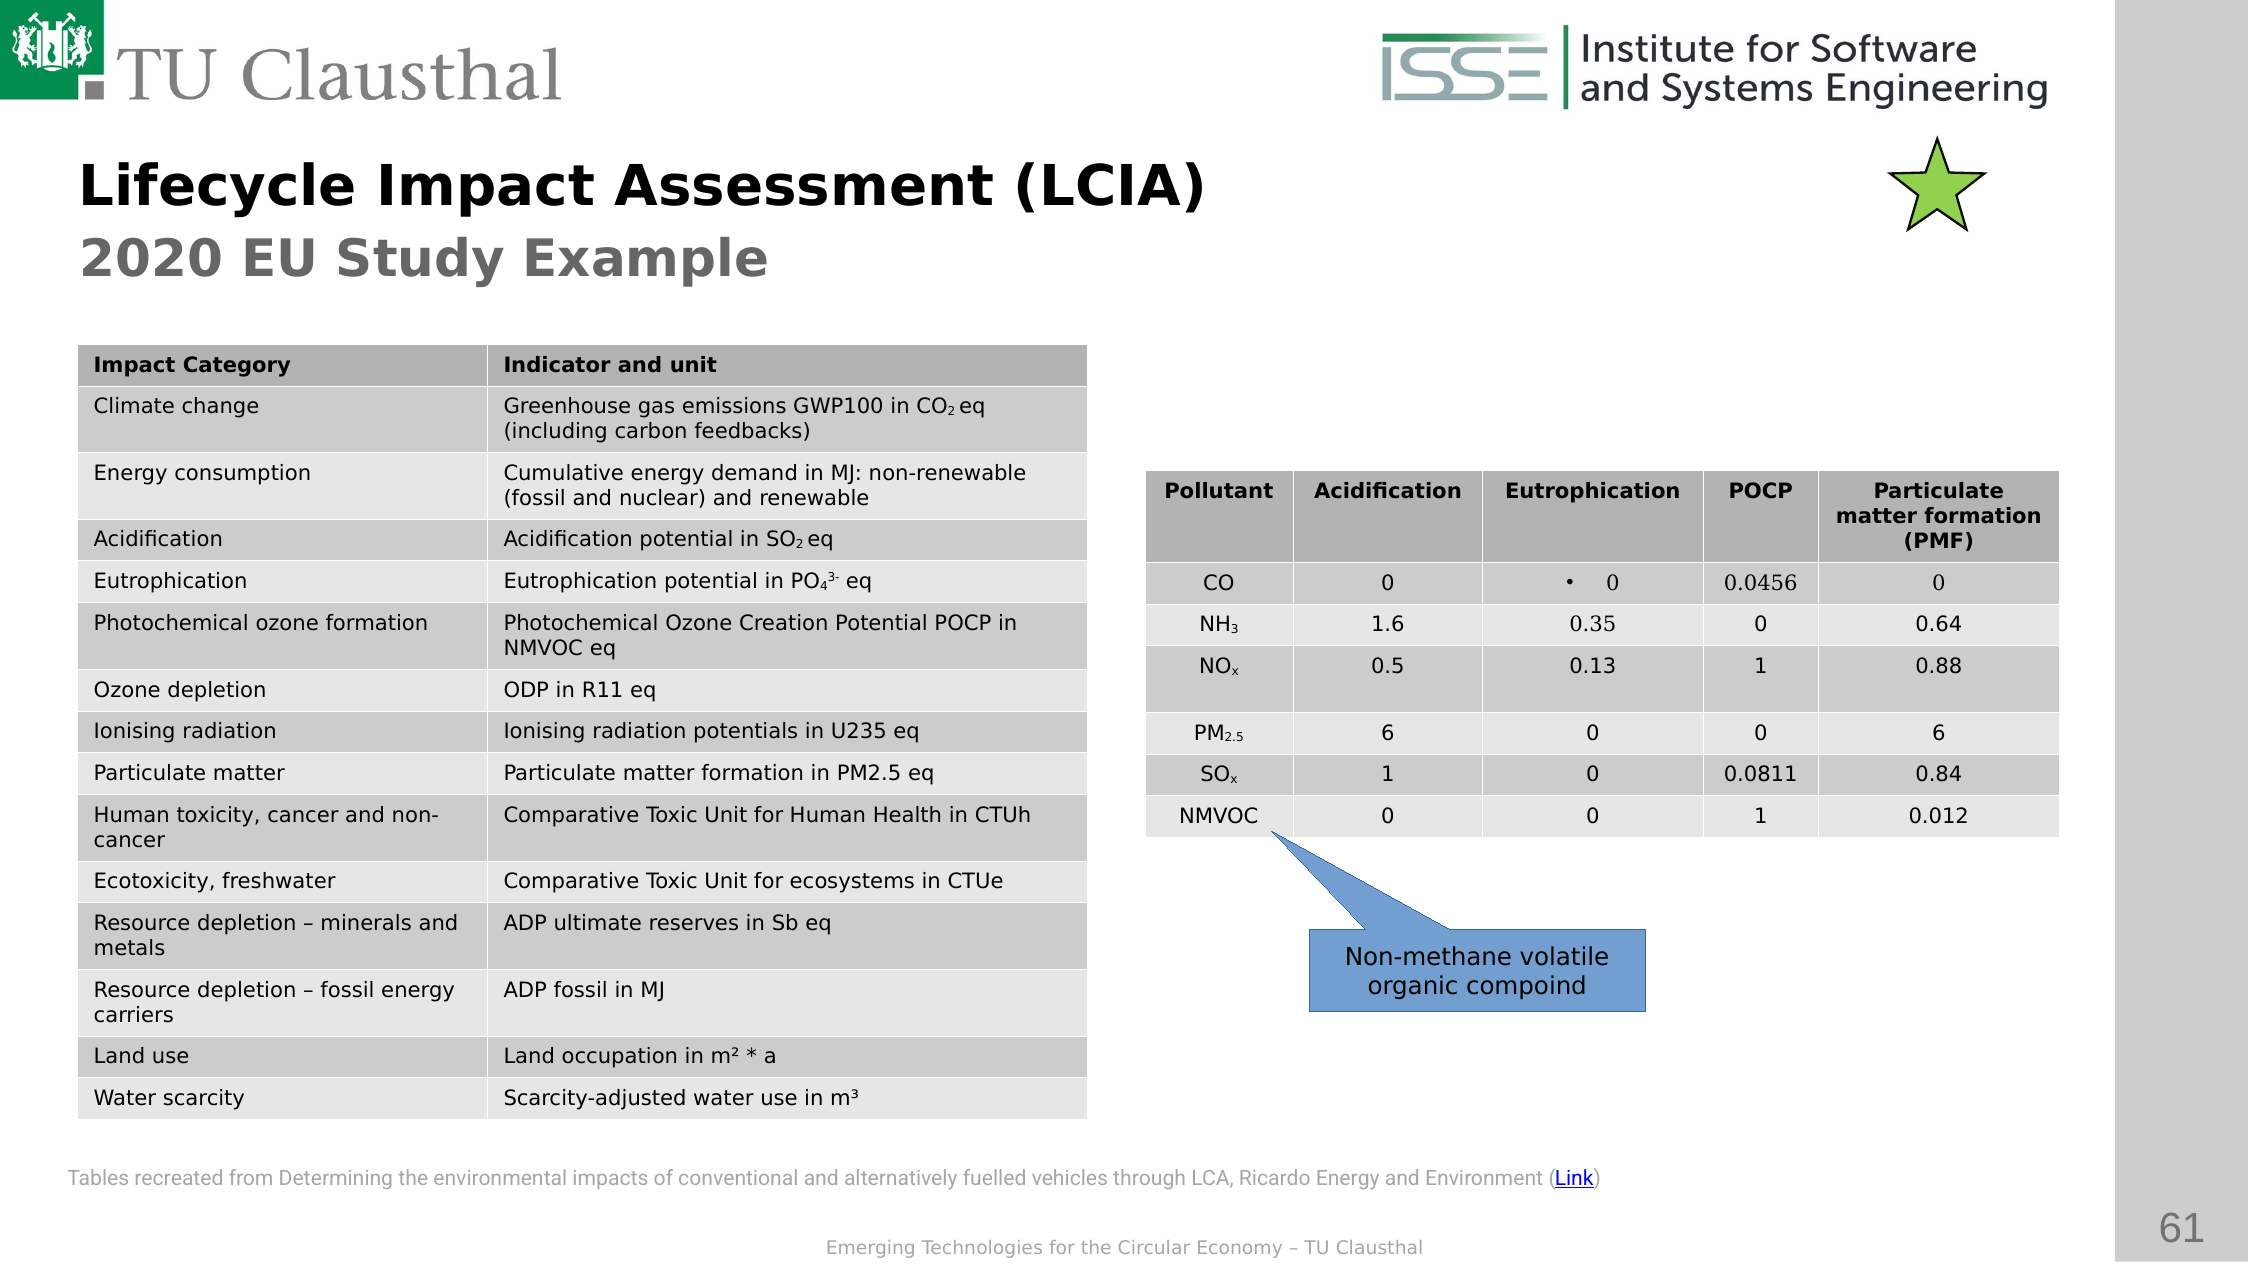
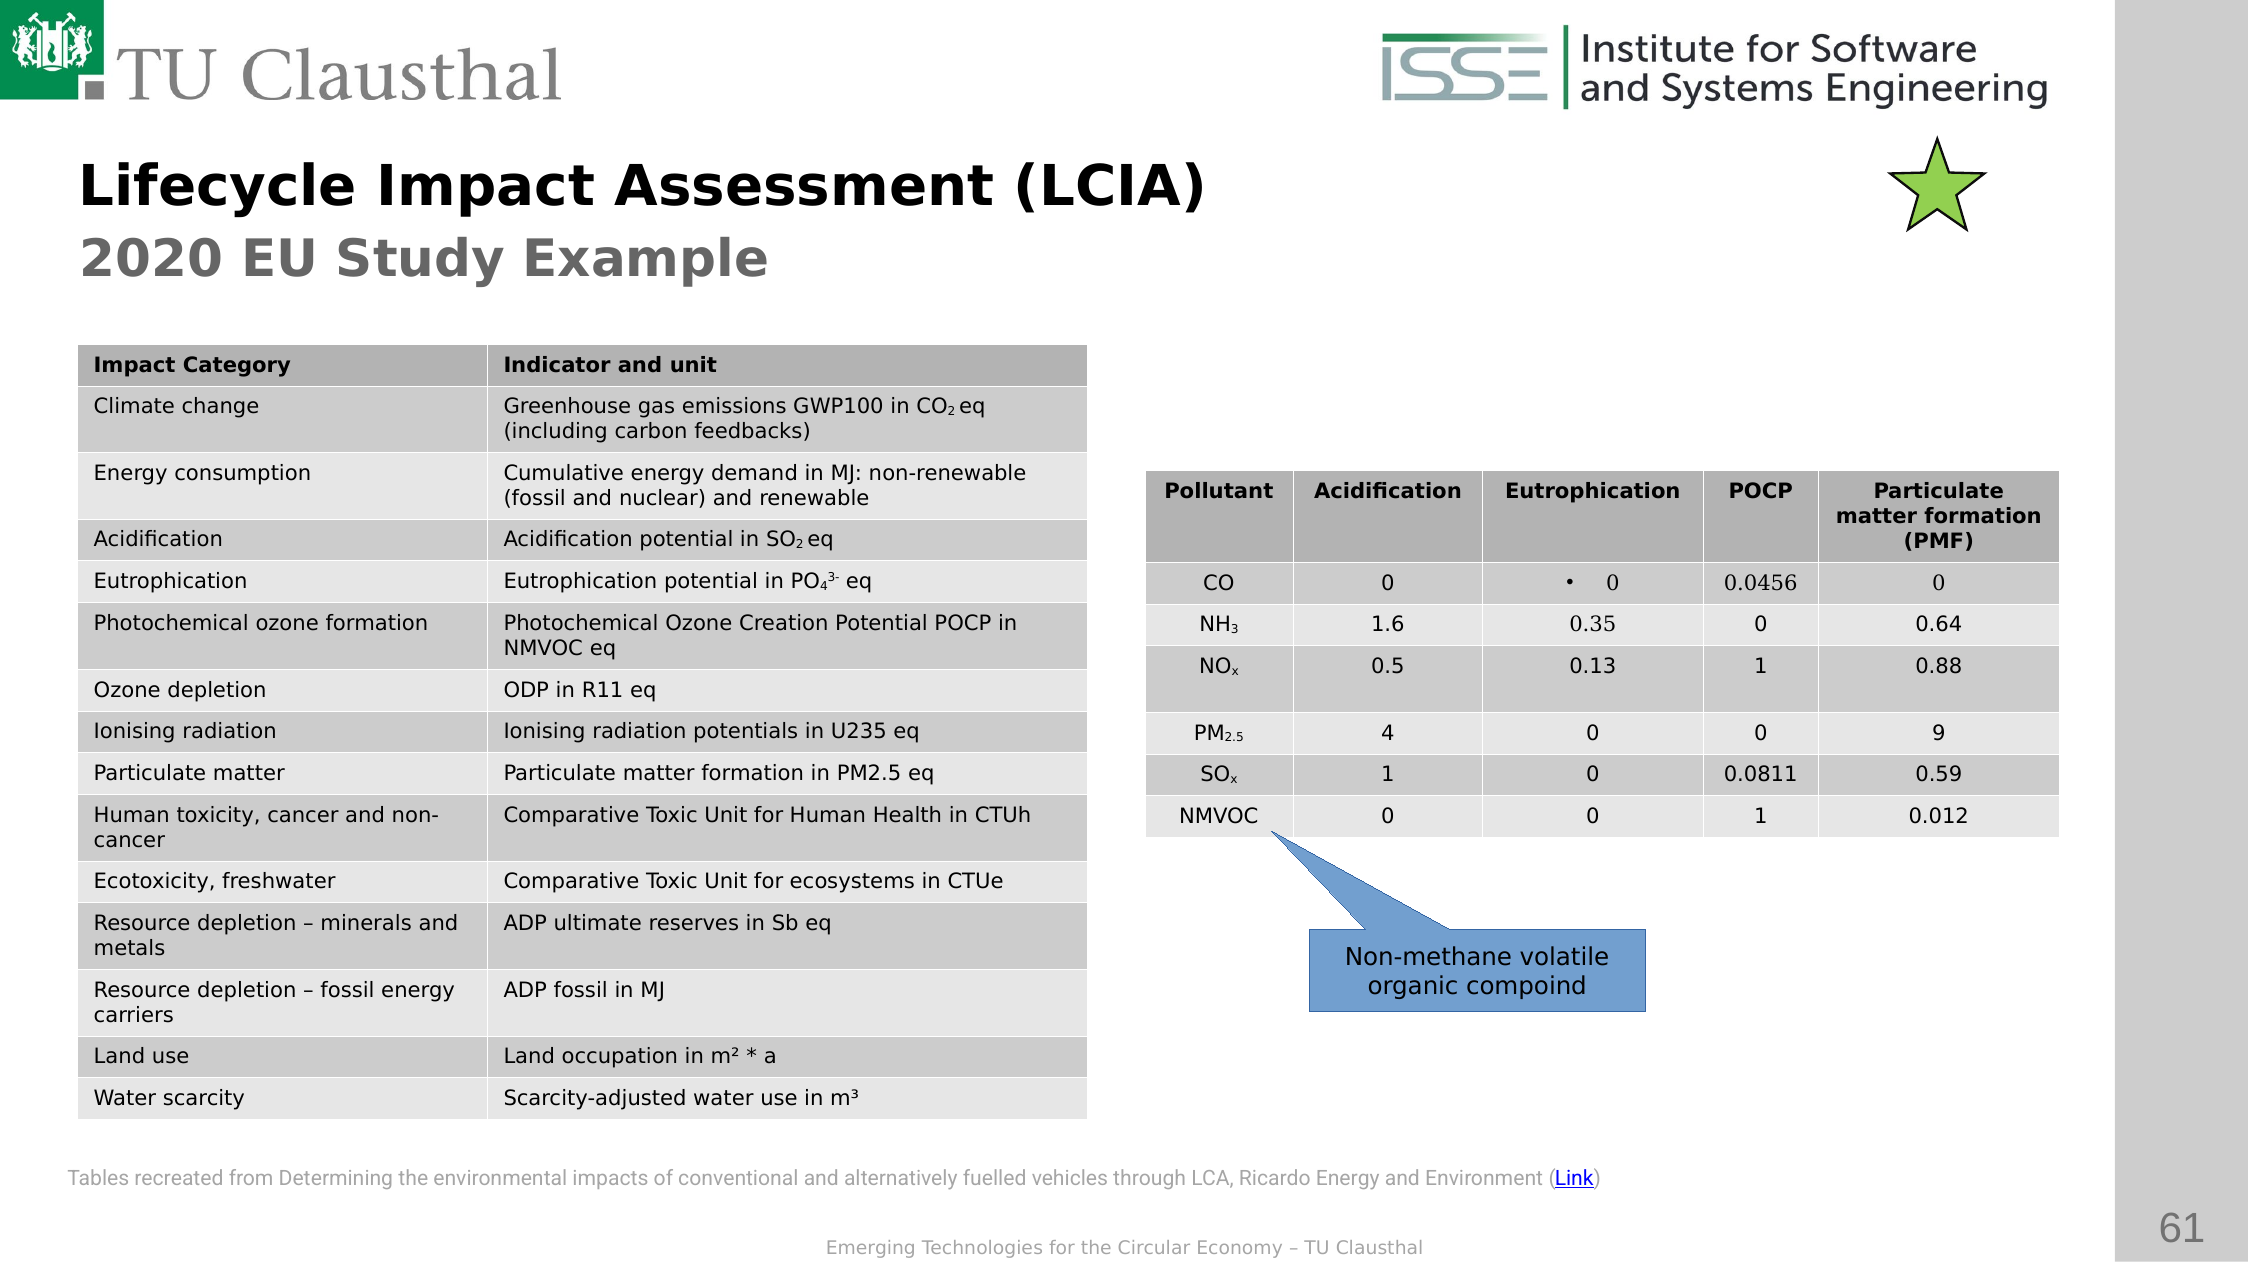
6: 6 -> 4 (1388, 733)
0 6: 6 -> 9 (1939, 733)
0.84: 0.84 -> 0.59 (1939, 775)
